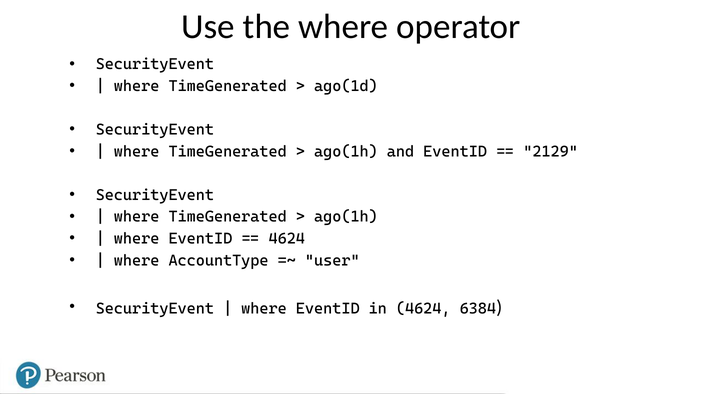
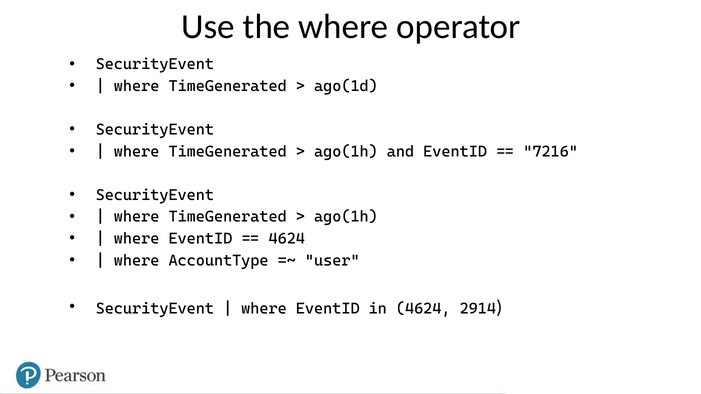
2129: 2129 -> 7216 (551, 152)
6384: 6384 -> 2914 (478, 309)
